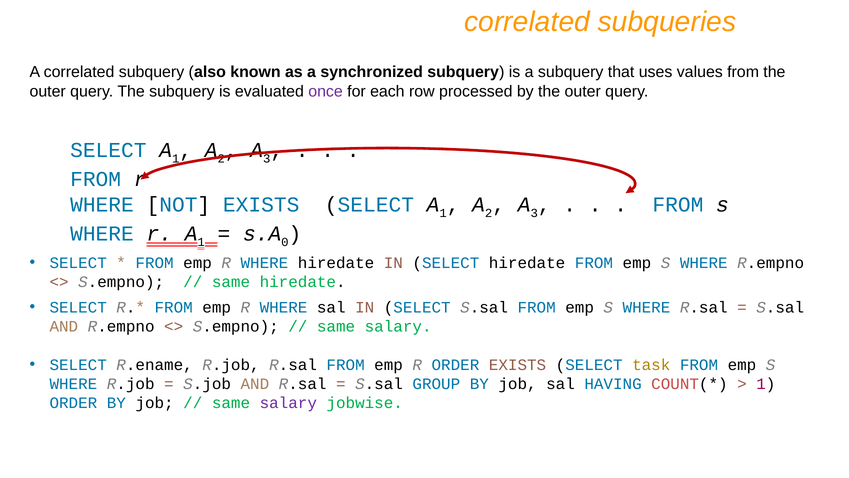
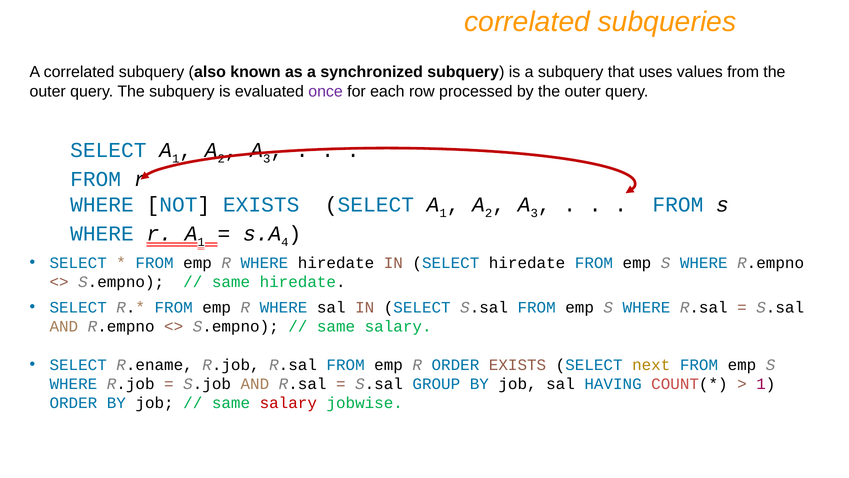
0: 0 -> 4 (285, 242)
task: task -> next (651, 364)
salary colour: purple -> red (288, 403)
